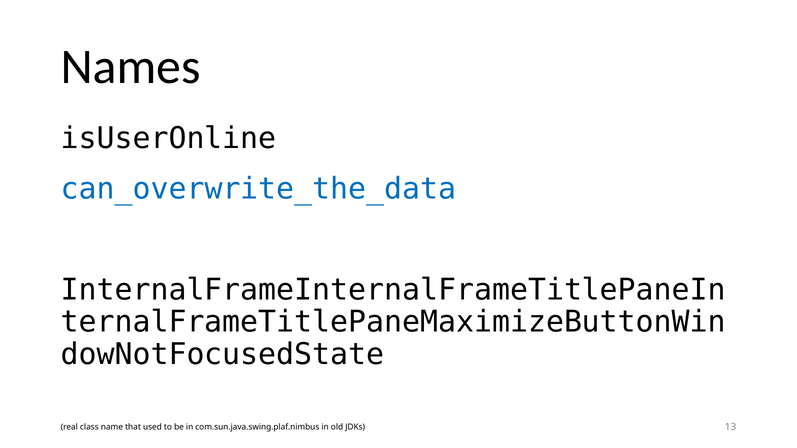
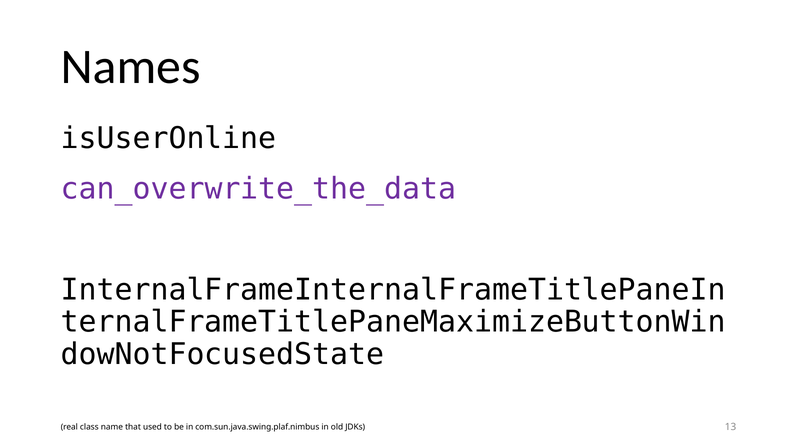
can_overwrite_the_data colour: blue -> purple (258, 189)
